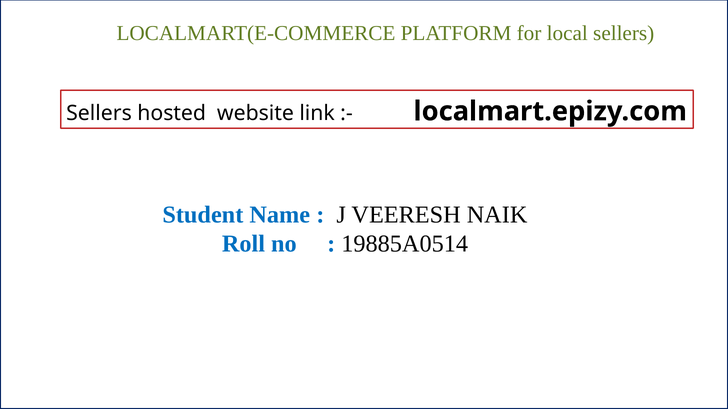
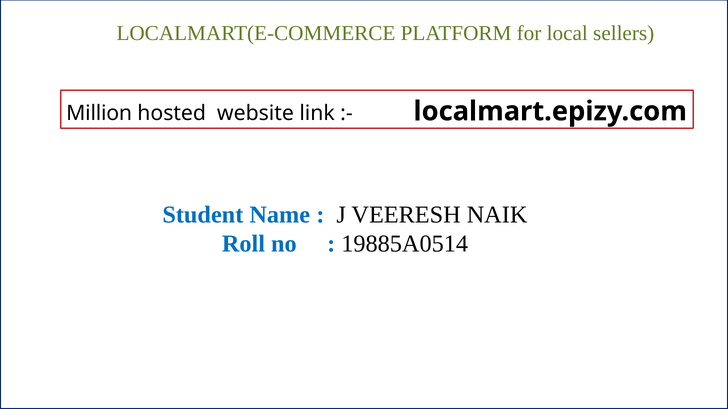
Sellers: Sellers -> Million (99, 113)
